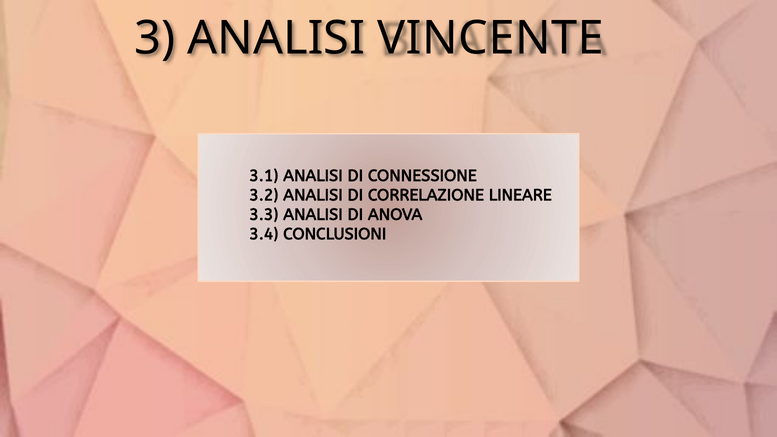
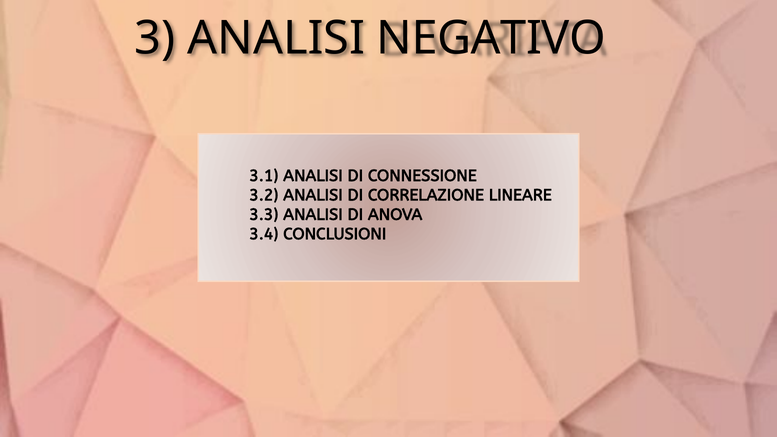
VINCENTE: VINCENTE -> NEGATIVO (491, 38)
